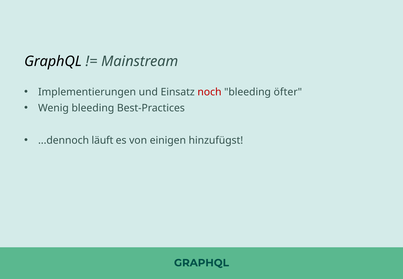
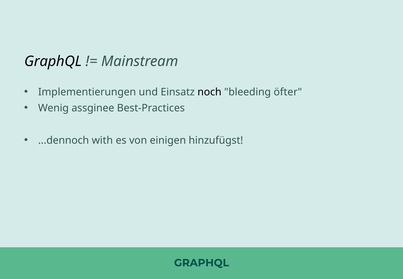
noch colour: red -> black (209, 92)
Wenig bleeding: bleeding -> assginee (93, 108)
läuft: läuft -> with (102, 140)
